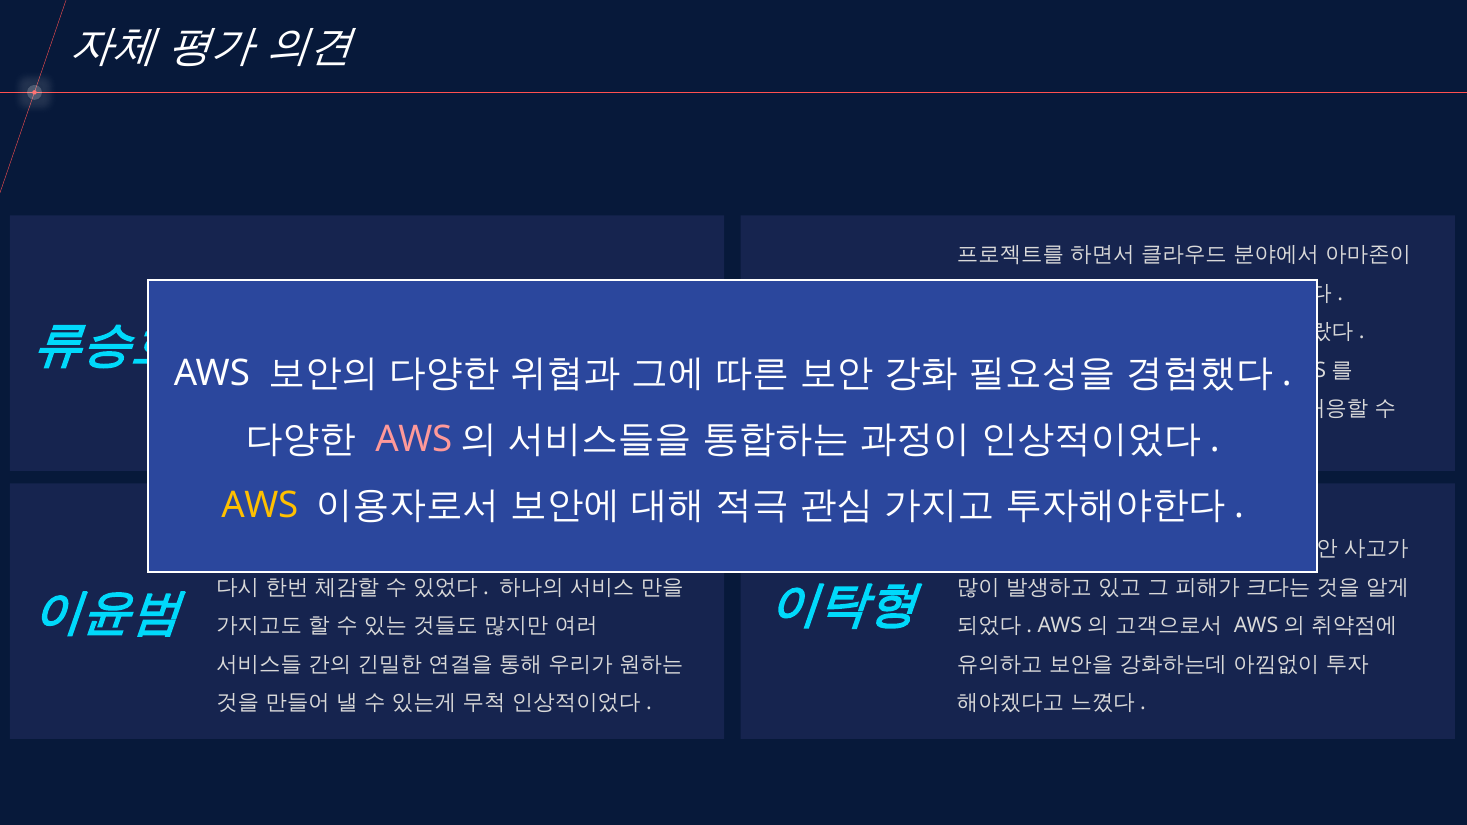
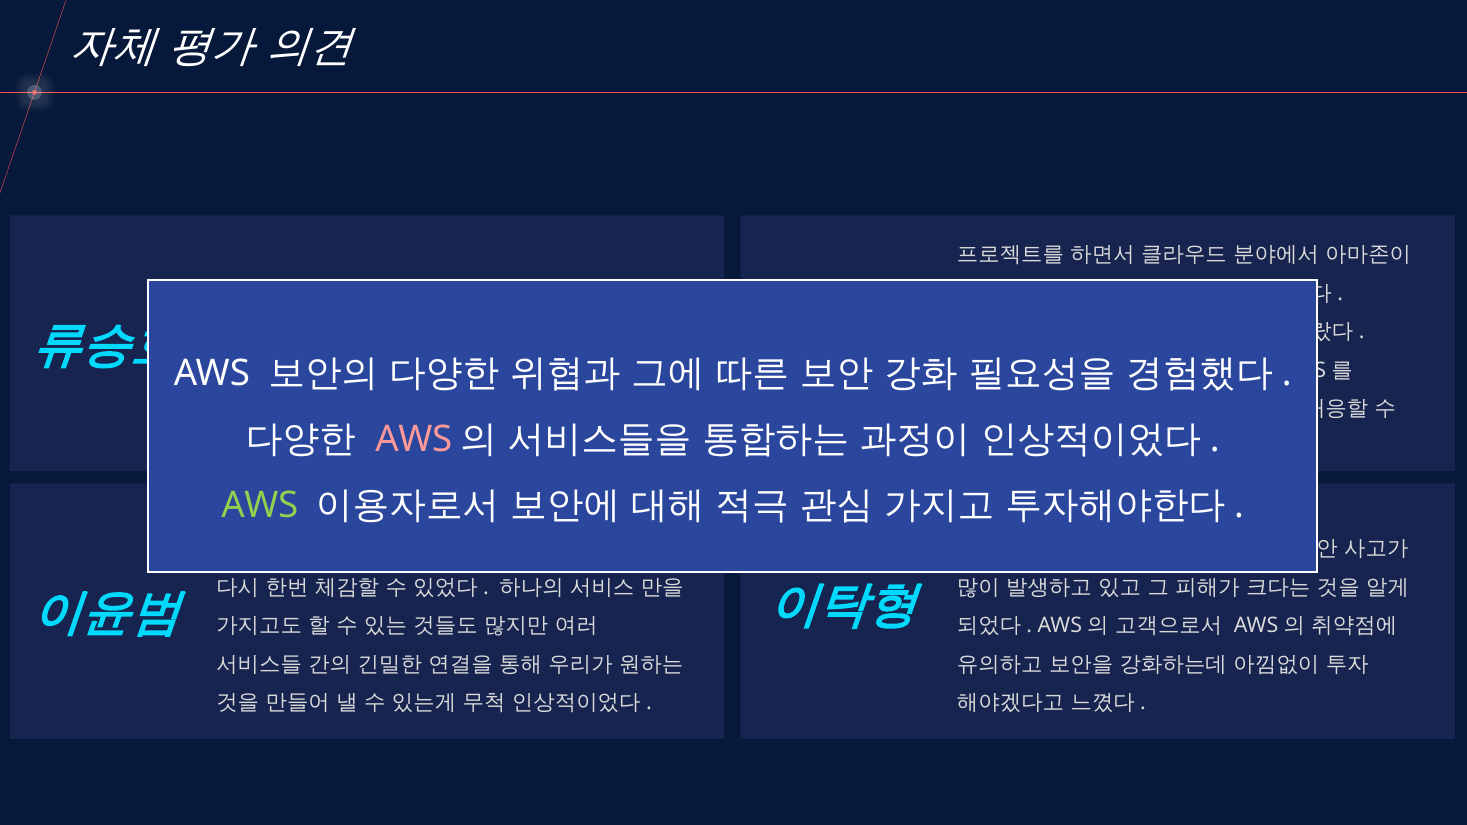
AWS colour: yellow -> light green (260, 505)
